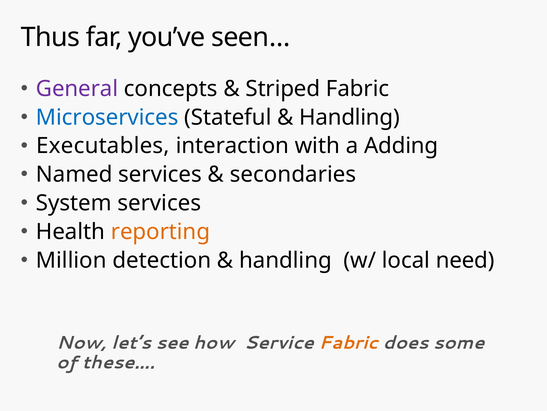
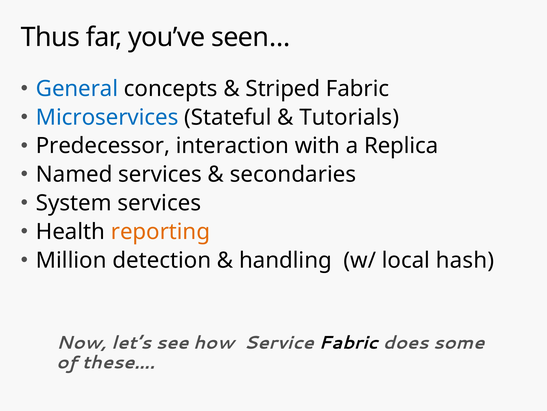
General colour: purple -> blue (77, 89)
Handling: Handling -> Tutorials (349, 117)
Executables: Executables -> Predecessor (103, 146)
Adding: Adding -> Replica (401, 146)
need: need -> hash (465, 260)
Fabric colour: orange -> black (349, 342)
